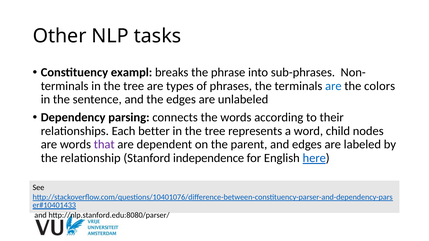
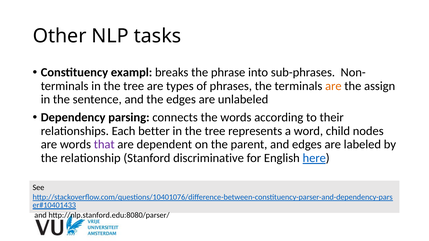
are colour: blue -> orange (333, 86)
colors: colors -> assign (380, 86)
independence: independence -> discriminative (209, 158)
